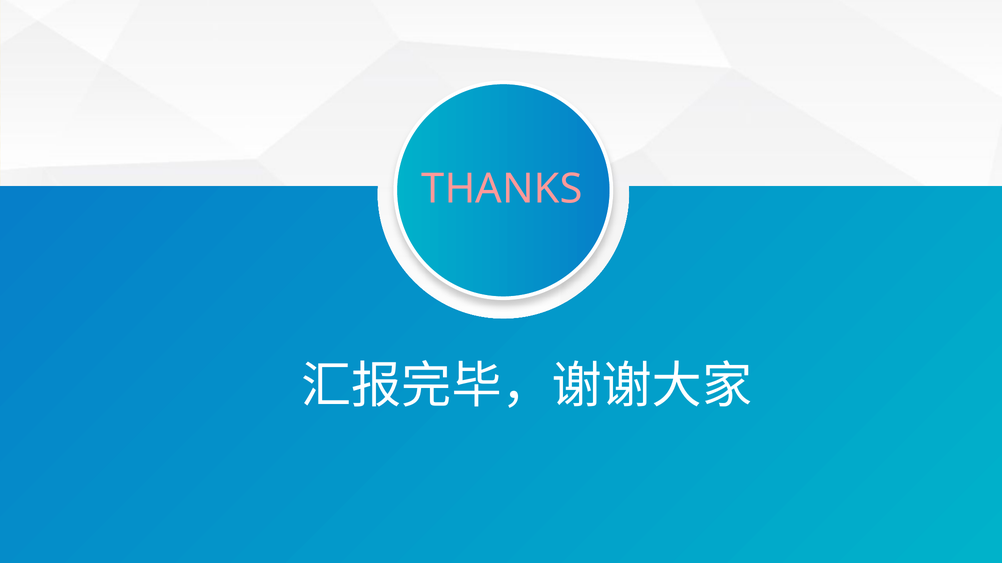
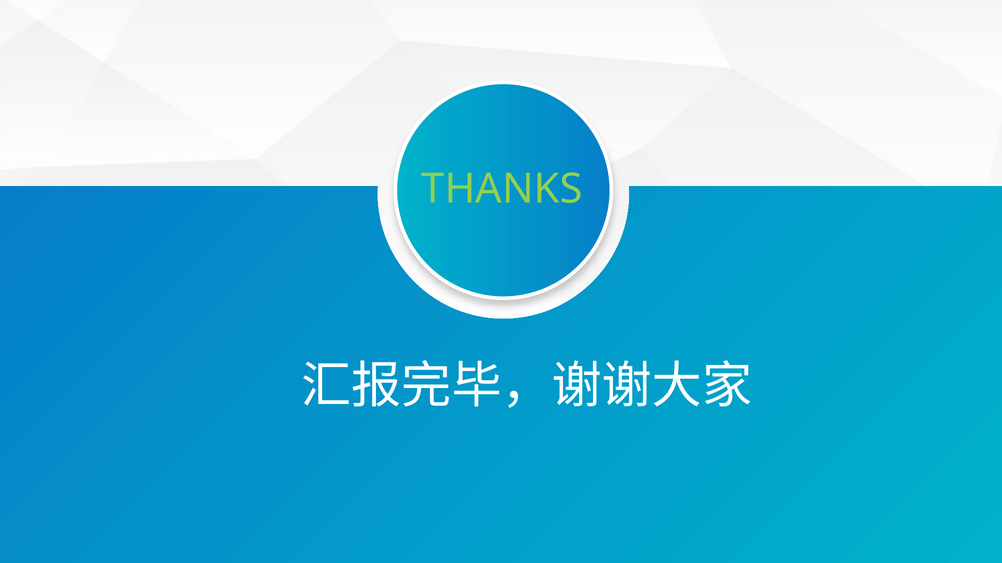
THANKS colour: pink -> light green (502, 189)
